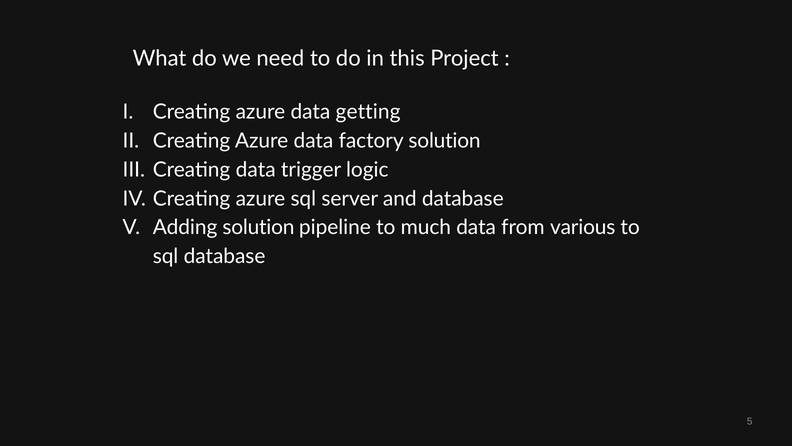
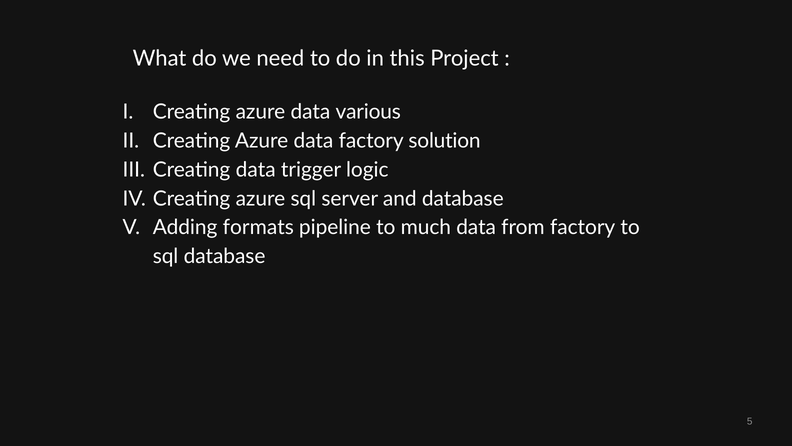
getting: getting -> various (368, 112)
Adding solution: solution -> formats (258, 227)
from various: various -> factory (583, 227)
